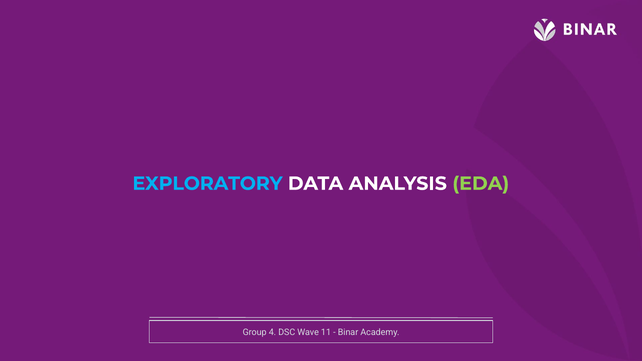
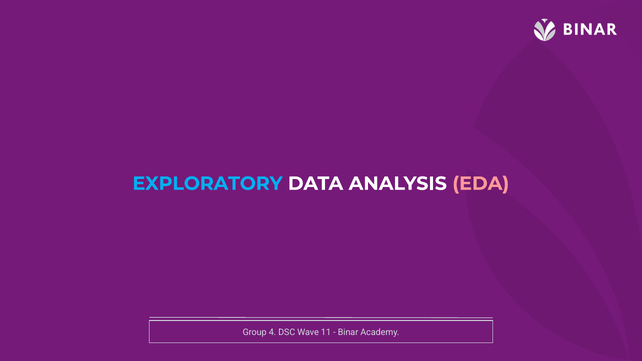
EDA colour: light green -> pink (481, 184)
